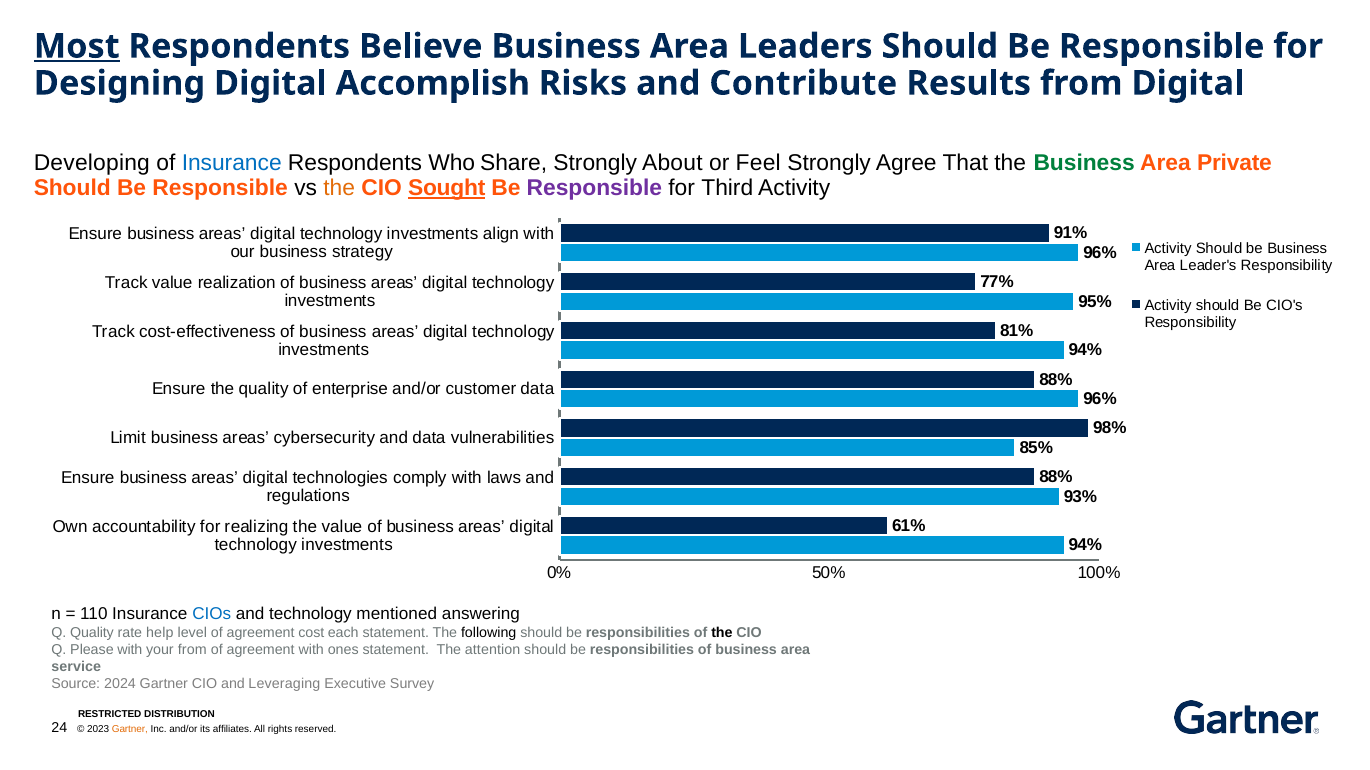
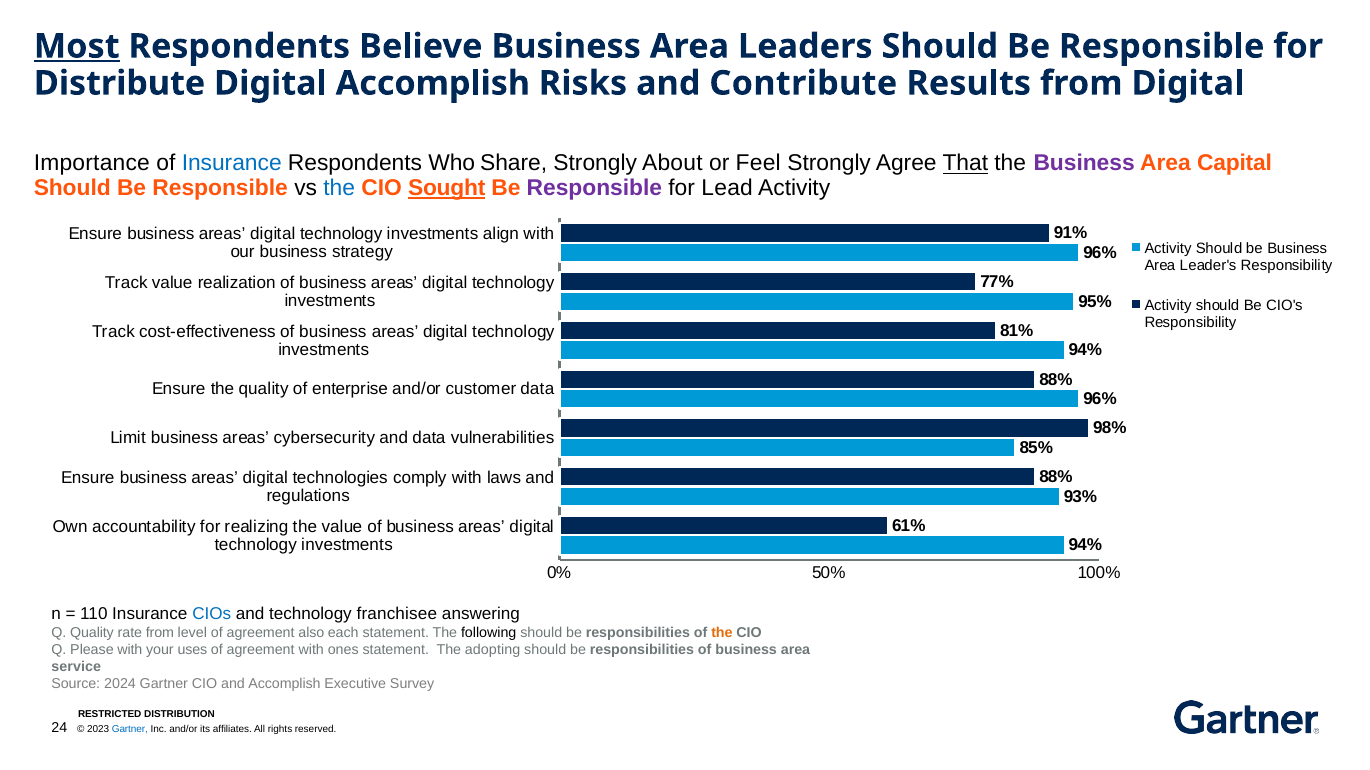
Designing: Designing -> Distribute (120, 83)
Developing: Developing -> Importance (92, 164)
That underline: none -> present (965, 164)
Business colour: green -> purple (1084, 164)
Private: Private -> Capital (1234, 164)
the colour: orange -> blue (339, 188)
Third: Third -> Lead (727, 188)
mentioned: mentioned -> franchisee (397, 614)
rate help: help -> from (160, 633)
cost: cost -> also (311, 633)
the colour: black -> orange (722, 633)
your from: from -> uses (192, 650)
attention: attention -> adopting (493, 650)
and Leveraging: Leveraging -> Accomplish (285, 684)
Gartner colour: orange -> blue (130, 729)
